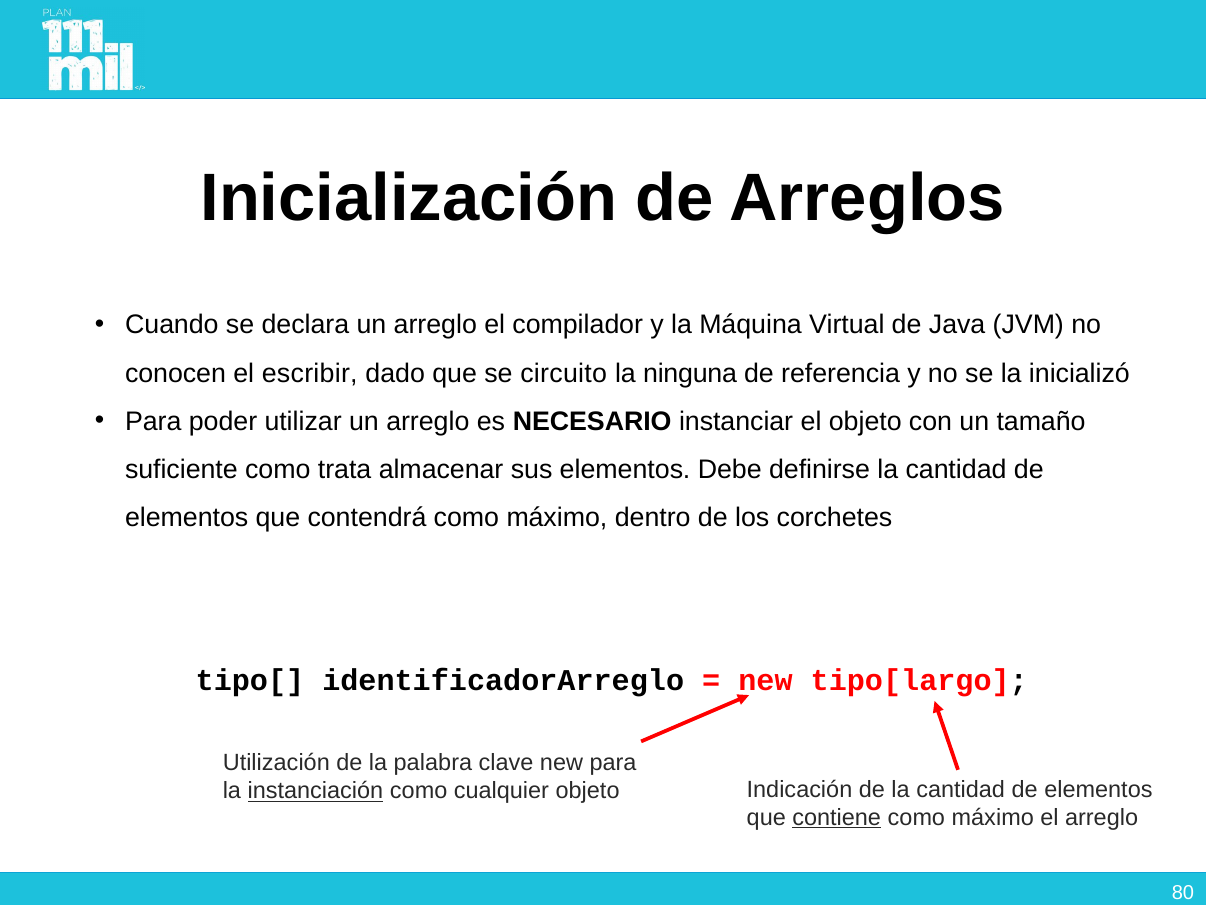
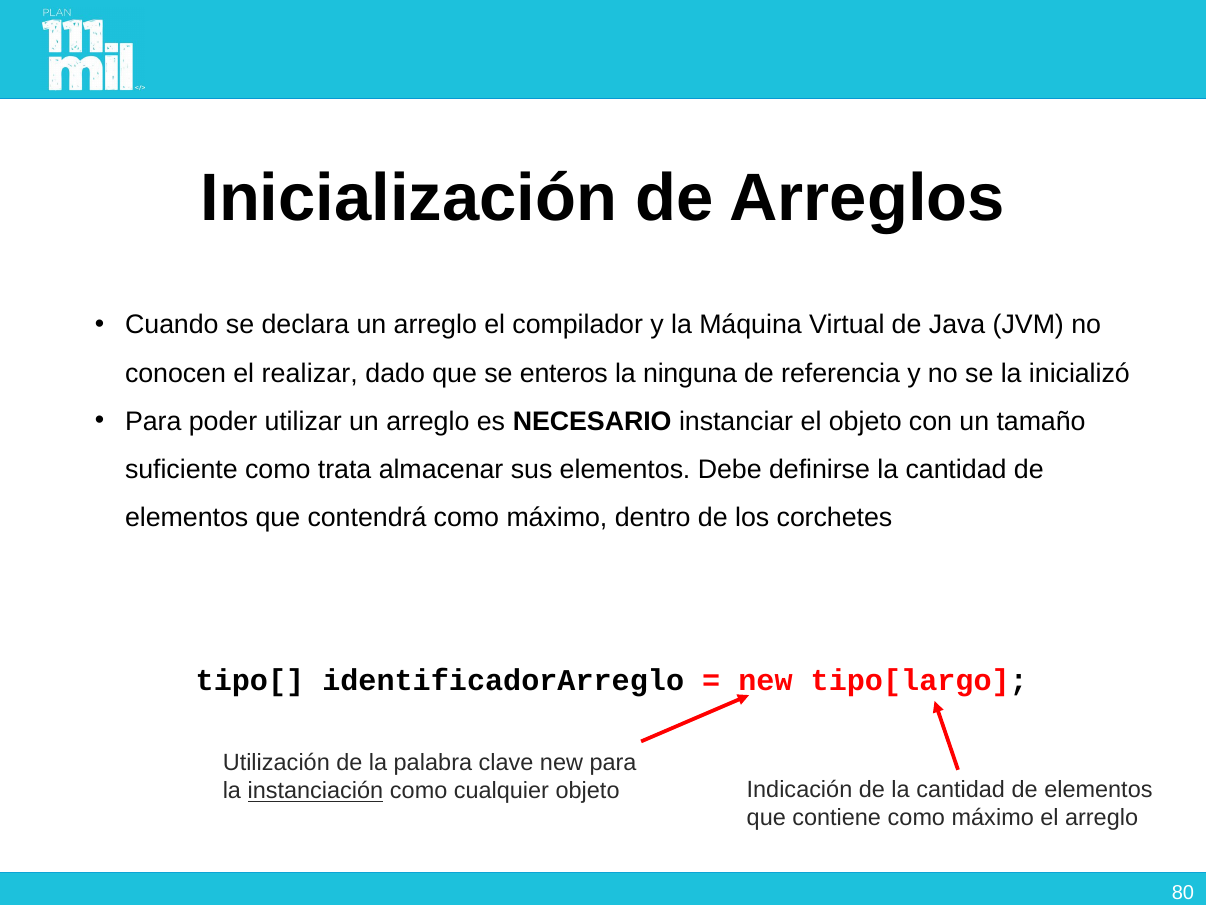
escribir: escribir -> realizar (310, 373)
circuito: circuito -> enteros (564, 373)
contiene underline: present -> none (837, 817)
